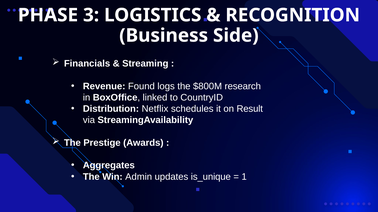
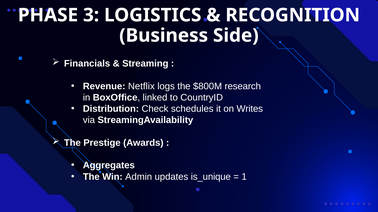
Found: Found -> Netflix (141, 86)
Netflix: Netflix -> Check (155, 109)
Result: Result -> Writes (250, 109)
